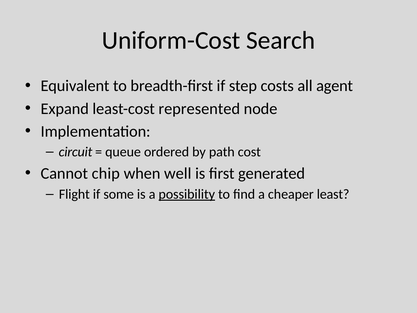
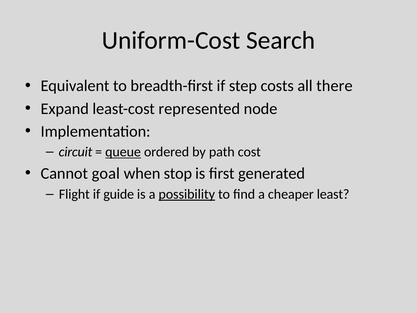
agent: agent -> there (334, 86)
queue underline: none -> present (123, 152)
chip: chip -> goal (106, 173)
well: well -> stop (178, 173)
some: some -> guide (119, 194)
